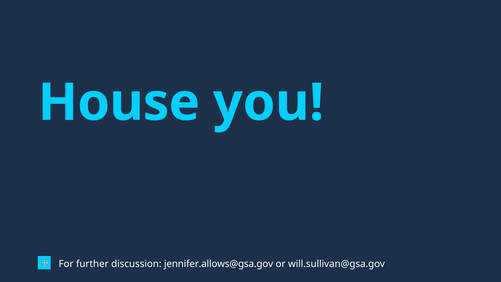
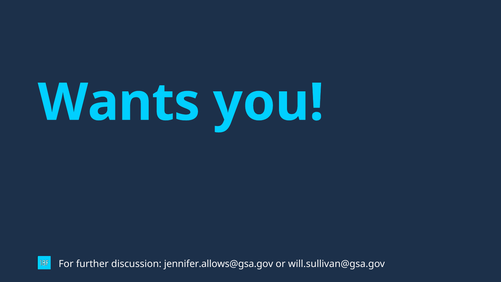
House: House -> Wants (119, 103)
